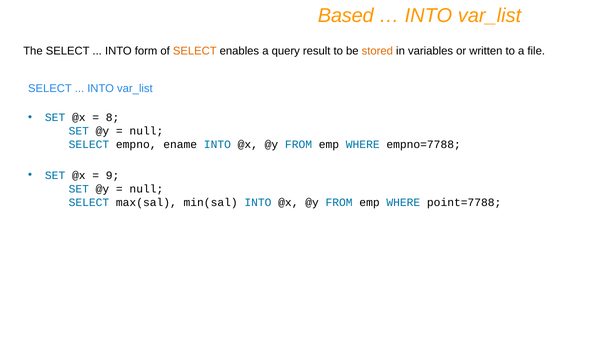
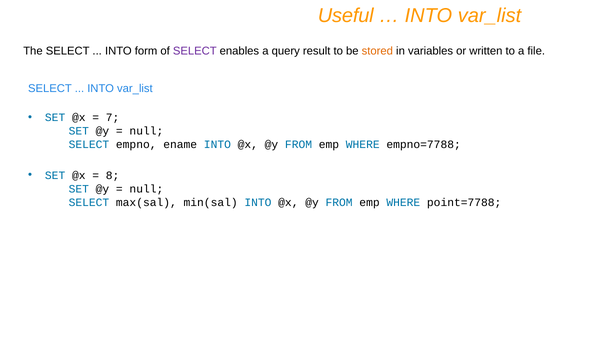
Based: Based -> Useful (346, 16)
SELECT colour: orange -> purple (195, 51)
8: 8 -> 7 (113, 118)
9: 9 -> 8 (113, 175)
